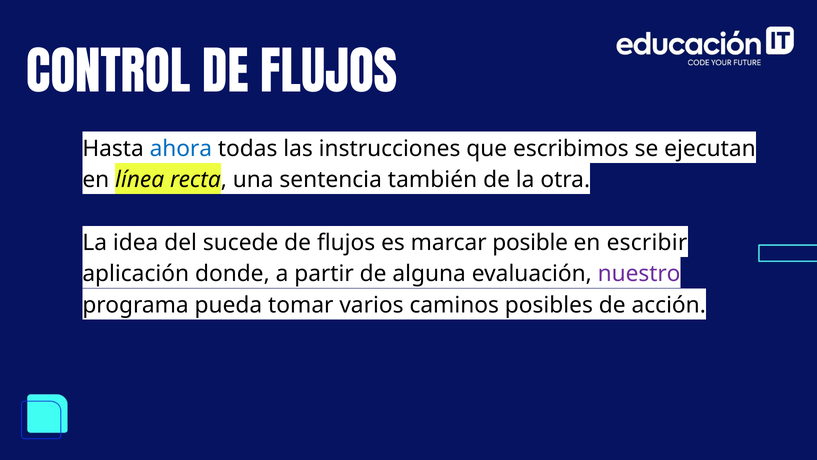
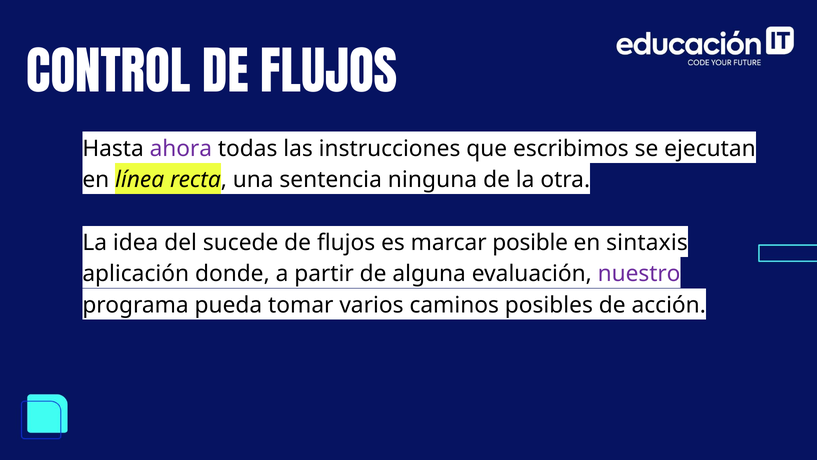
ahora colour: blue -> purple (181, 148)
también: también -> ninguna (433, 180)
escribir: escribir -> sintaxis (647, 242)
